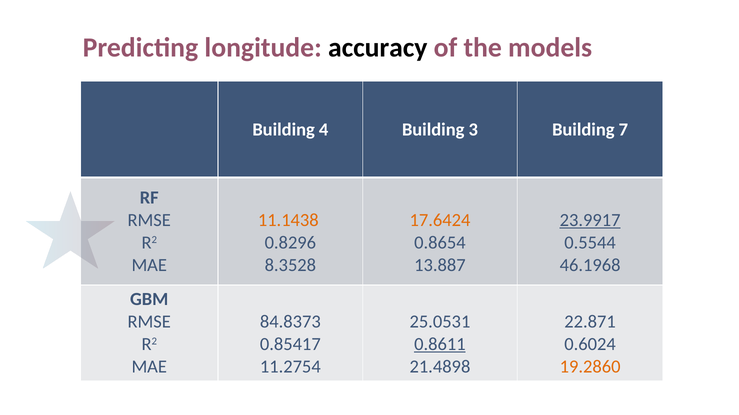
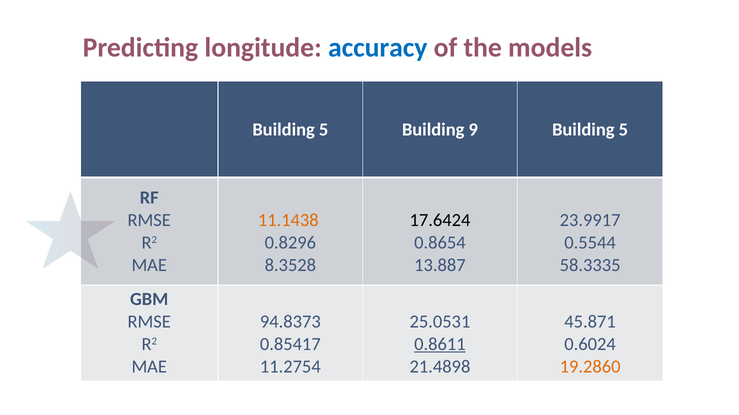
accuracy colour: black -> blue (378, 48)
4: 4 -> 5 (324, 130)
3: 3 -> 9 (473, 130)
7: 7 -> 5 (623, 130)
17.6424 colour: orange -> black (440, 221)
23.9917 underline: present -> none (590, 221)
46.1968: 46.1968 -> 58.3335 (590, 266)
84.8373: 84.8373 -> 94.8373 (290, 322)
22.871: 22.871 -> 45.871 (590, 322)
